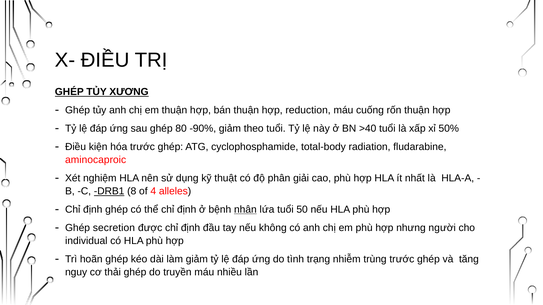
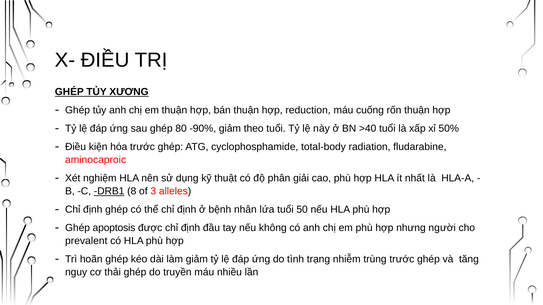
4: 4 -> 3 (153, 191)
nhân underline: present -> none (245, 210)
secretion: secretion -> apoptosis (114, 228)
individual: individual -> prevalent (86, 241)
